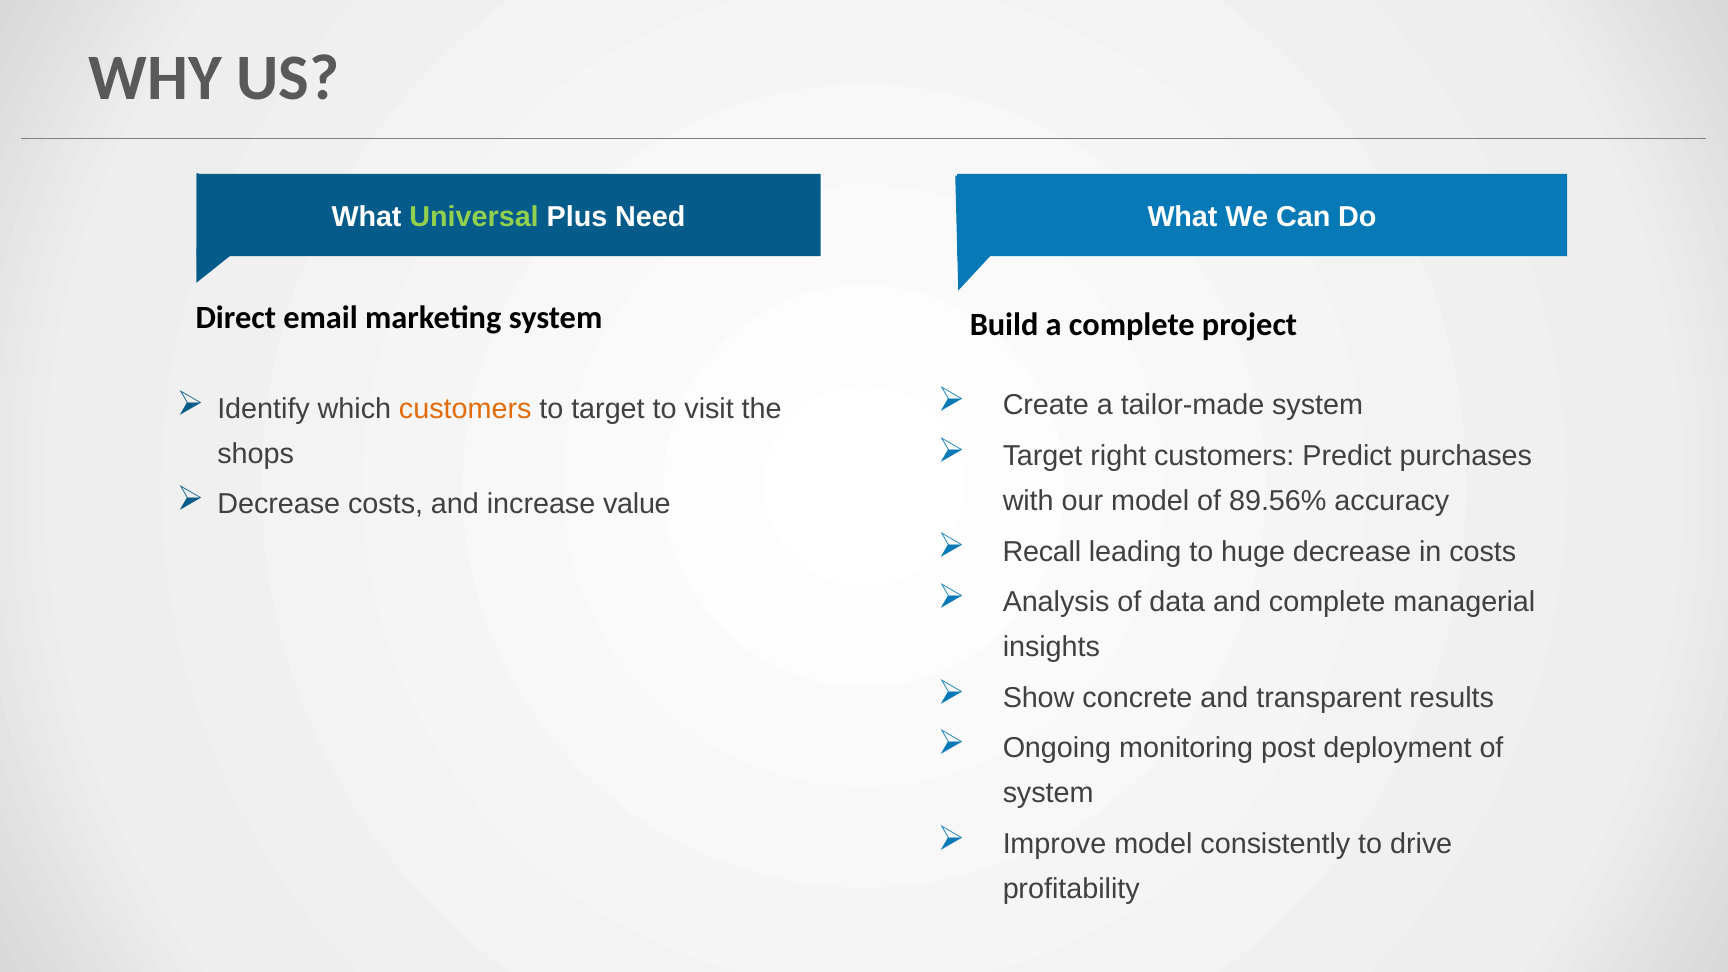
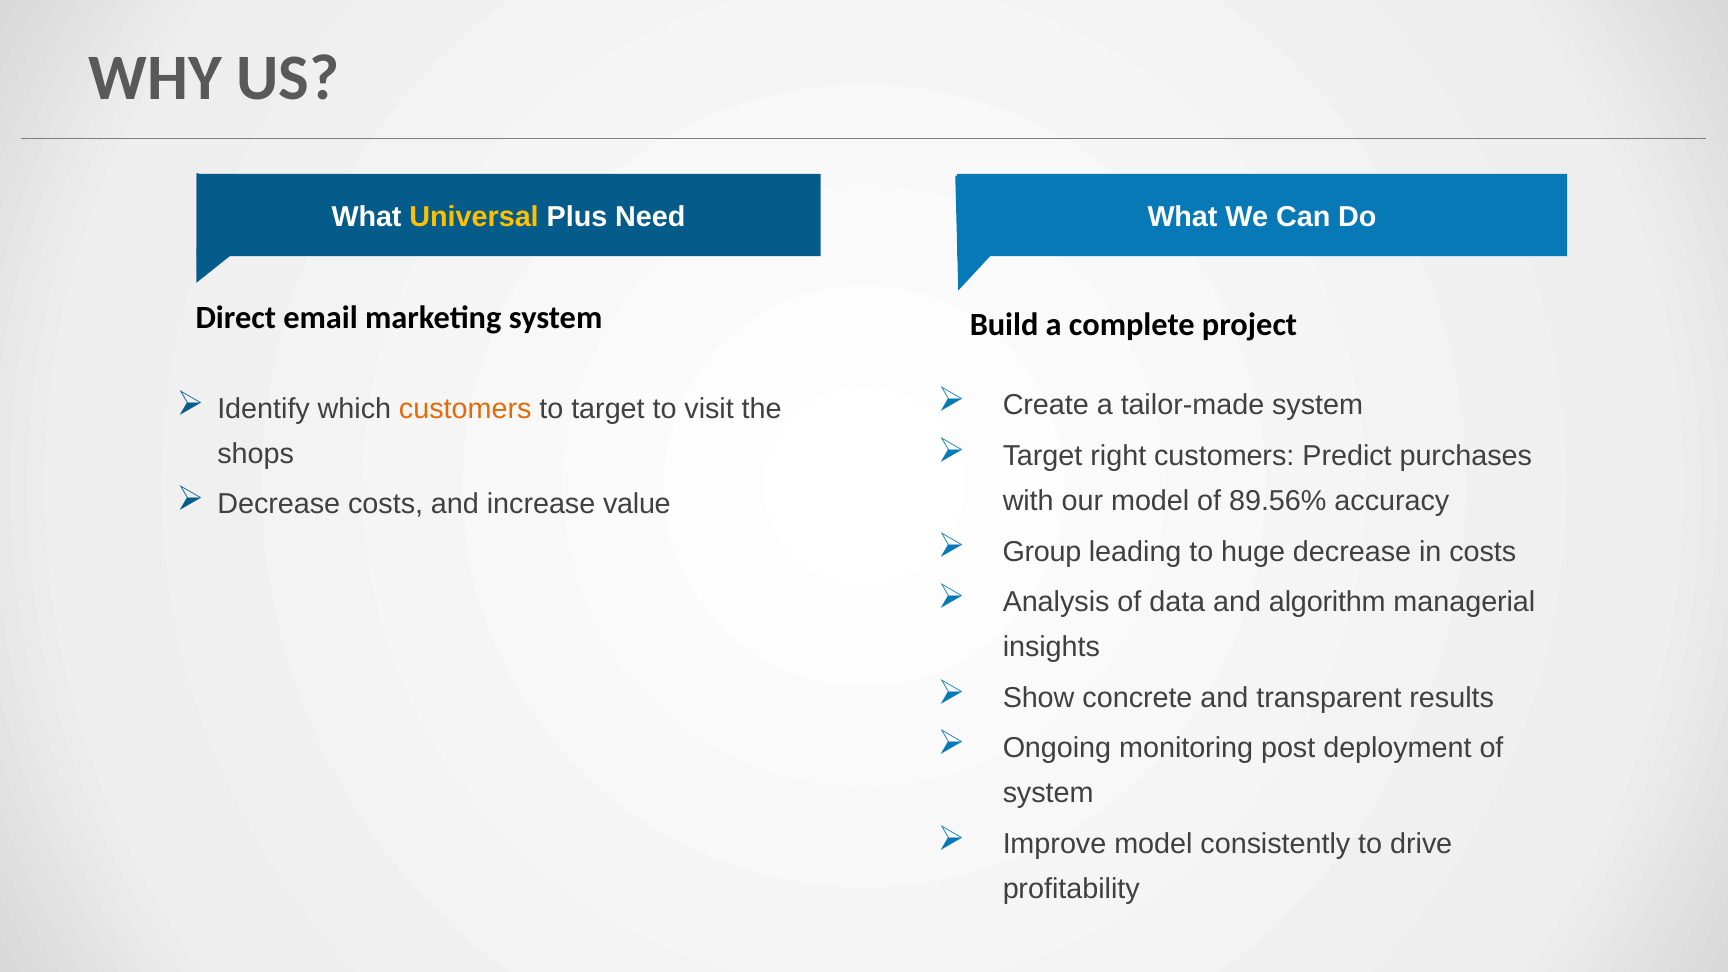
Universal colour: light green -> yellow (474, 217)
Recall: Recall -> Group (1042, 552)
and complete: complete -> algorithm (1327, 602)
